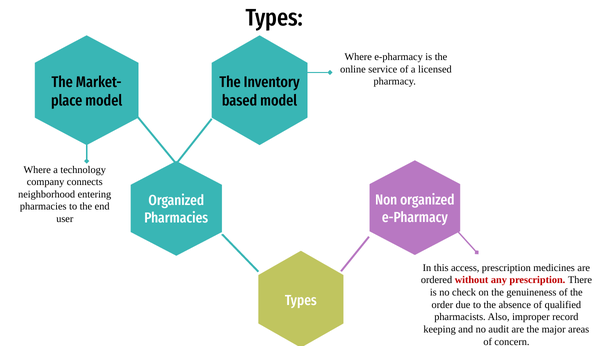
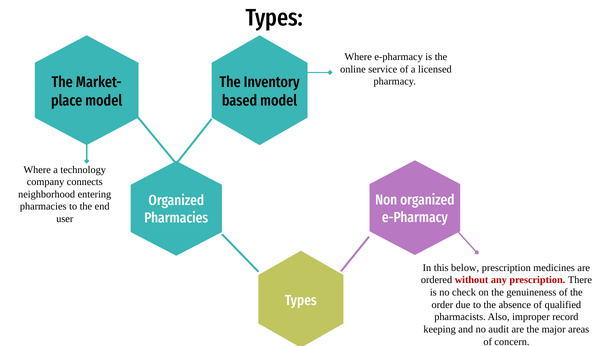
access: access -> below (465, 268)
